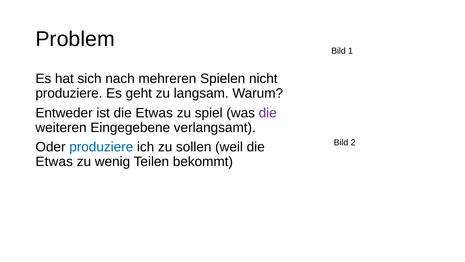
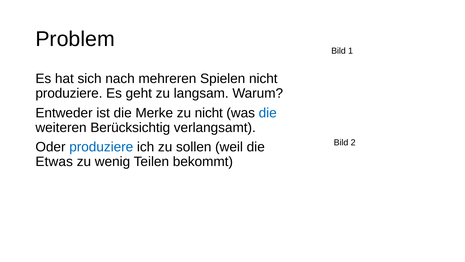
ist die Etwas: Etwas -> Merke (154, 113)
zu spiel: spiel -> nicht (209, 113)
die colour: purple -> blue (268, 113)
Eingegebene: Eingegebene -> Berücksichtig (130, 127)
